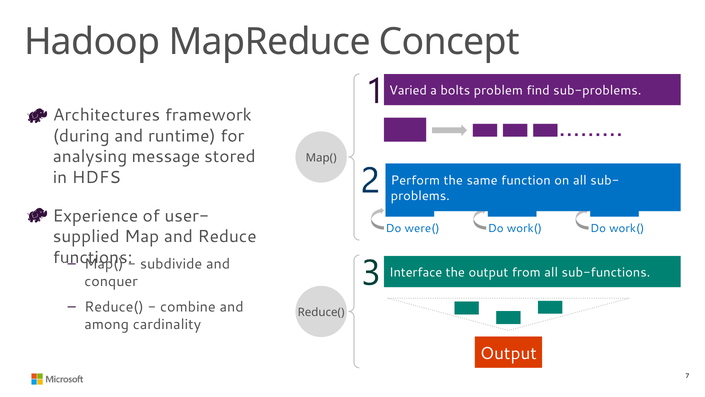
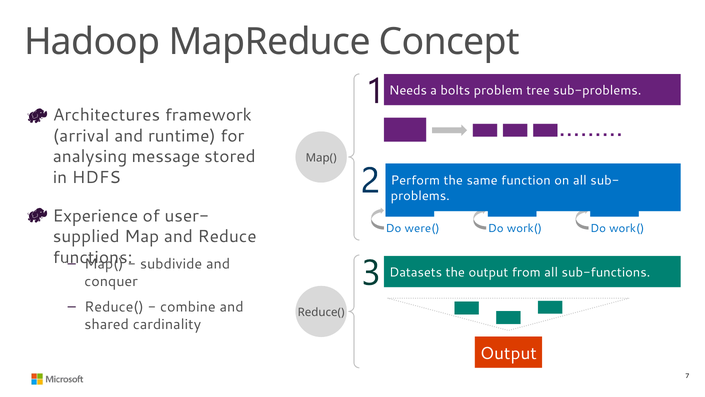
Varied: Varied -> Needs (408, 90)
find: find -> tree (538, 90)
during: during -> arrival (81, 136)
Interface: Interface -> Datasets (416, 272)
among: among -> shared (107, 324)
